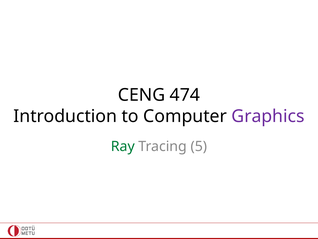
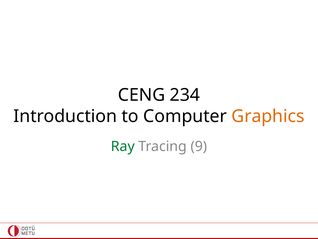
474: 474 -> 234 (185, 95)
Graphics colour: purple -> orange (268, 116)
5: 5 -> 9 (199, 146)
